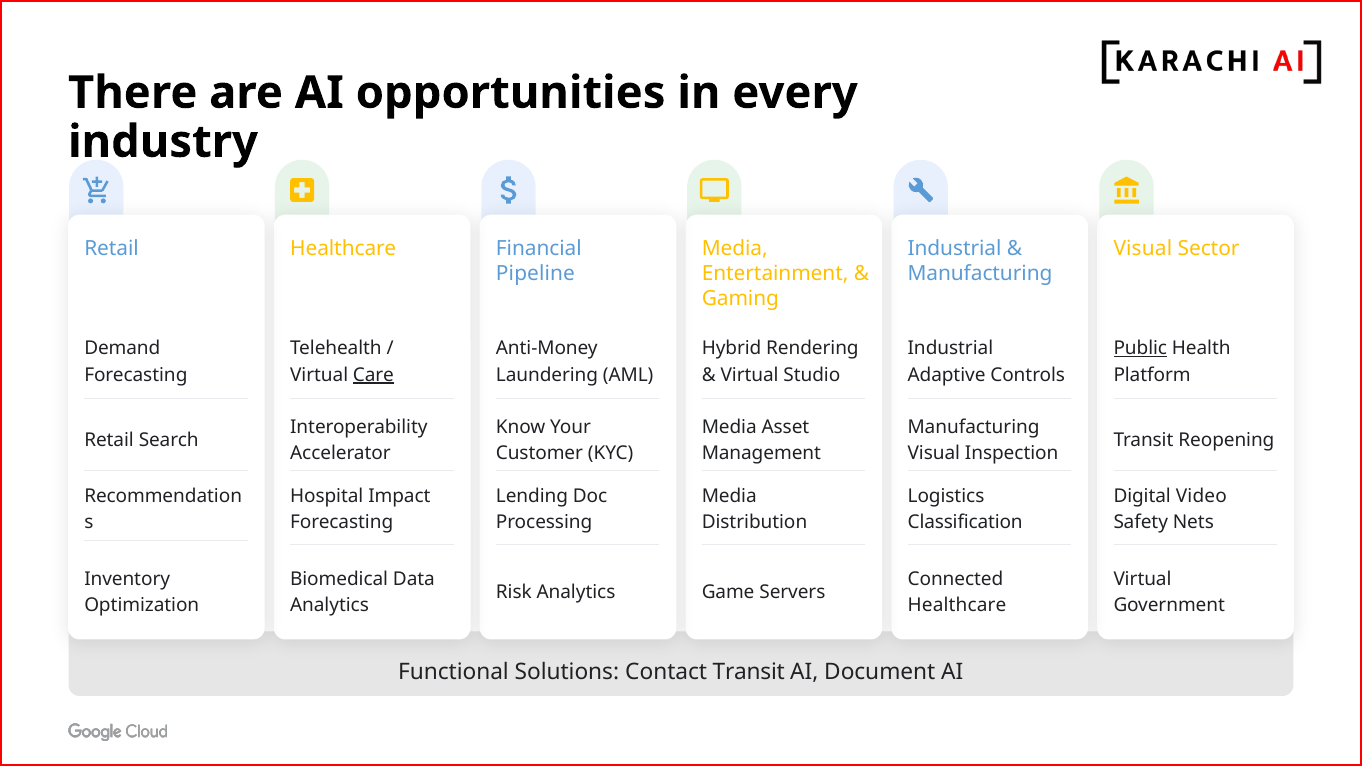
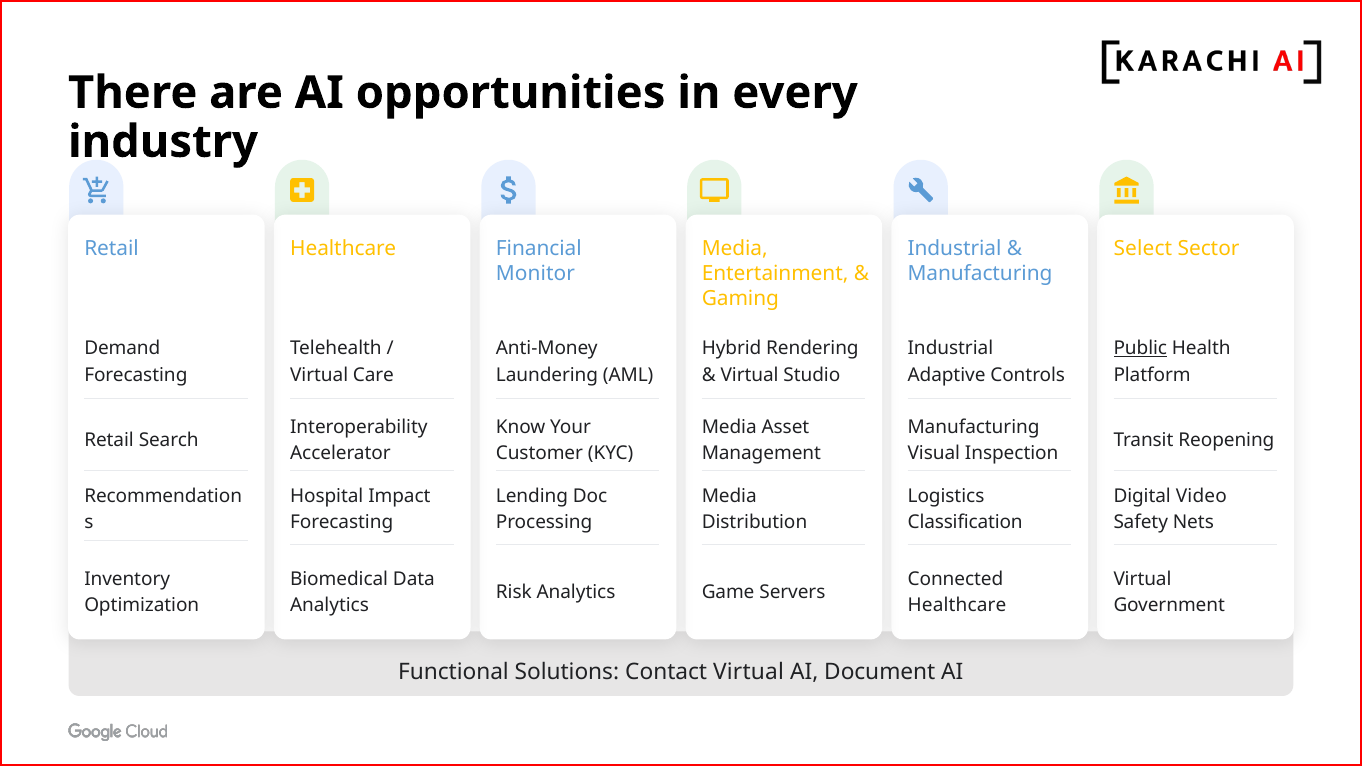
Visual: Visual -> Select (1143, 249)
Pipeline: Pipeline -> Monitor (536, 274)
Care underline: present -> none (373, 375)
Contact Transit: Transit -> Virtual (749, 672)
